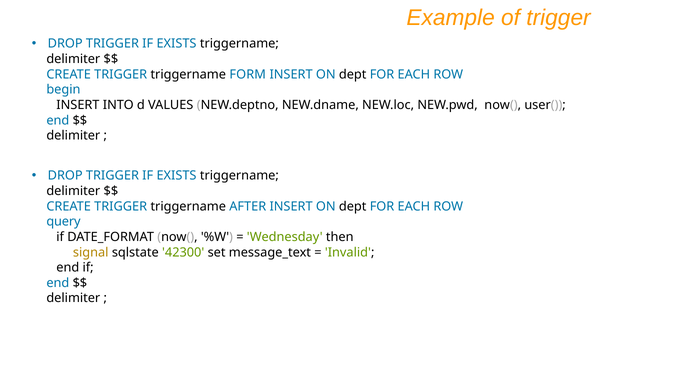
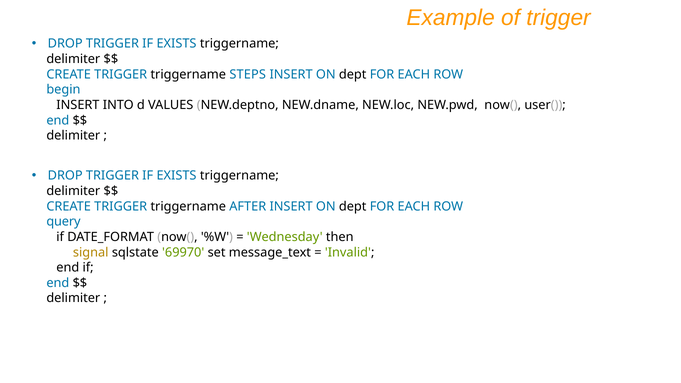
FORM: FORM -> STEPS (248, 74)
42300: 42300 -> 69970 (183, 252)
